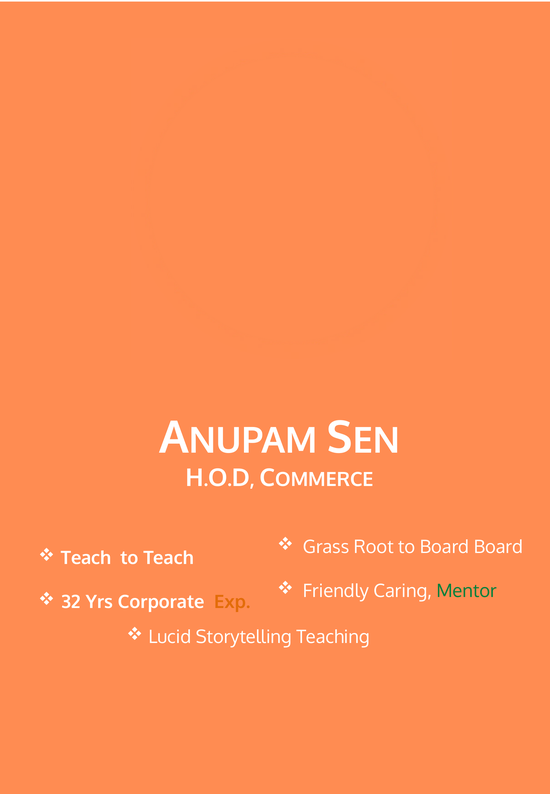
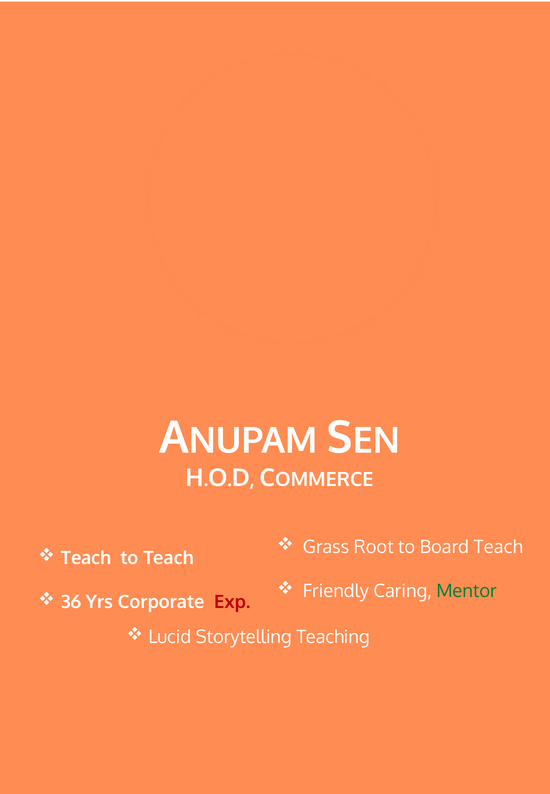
Board Board: Board -> Teach (498, 548)
32: 32 -> 36 (71, 602)
Exp colour: orange -> red (232, 602)
